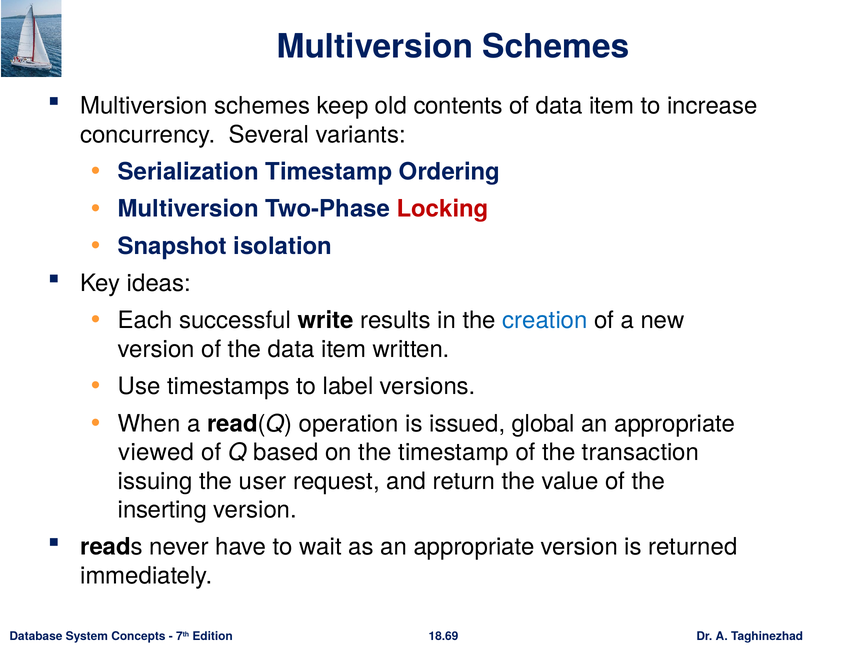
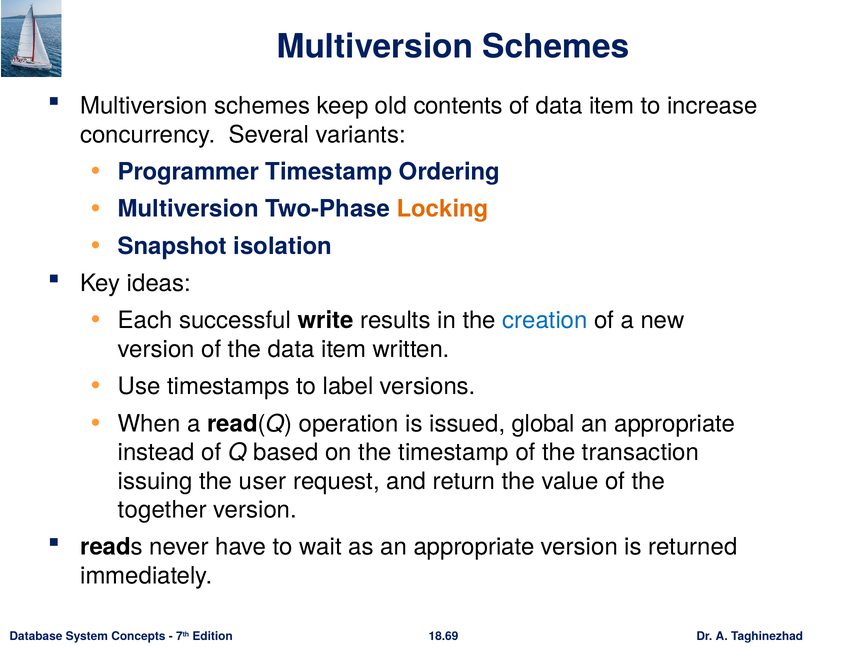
Serialization: Serialization -> Programmer (188, 172)
Locking colour: red -> orange (443, 209)
viewed: viewed -> instead (156, 452)
inserting: inserting -> together (162, 509)
